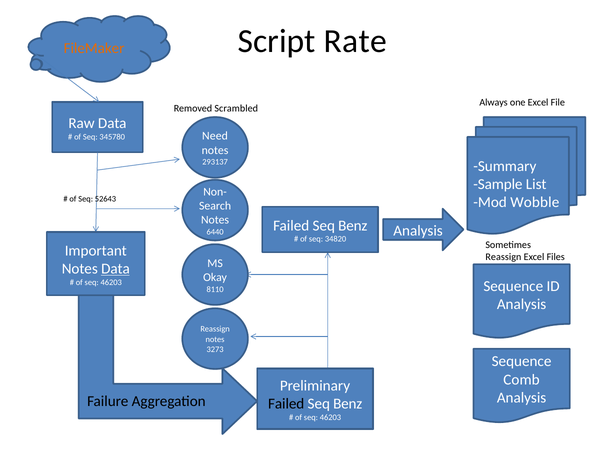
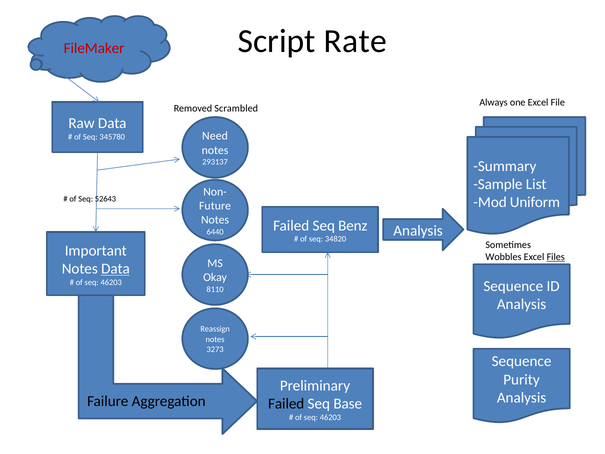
FileMaker colour: orange -> red (94, 48)
Wobble: Wobble -> Uniform (535, 202)
Search: Search -> Future (215, 206)
Reassign: Reassign -> Wobbles (503, 257)
Files underline: none -> present (556, 257)
Comb: Comb -> Purity (522, 379)
Benz: Benz -> Base (348, 404)
